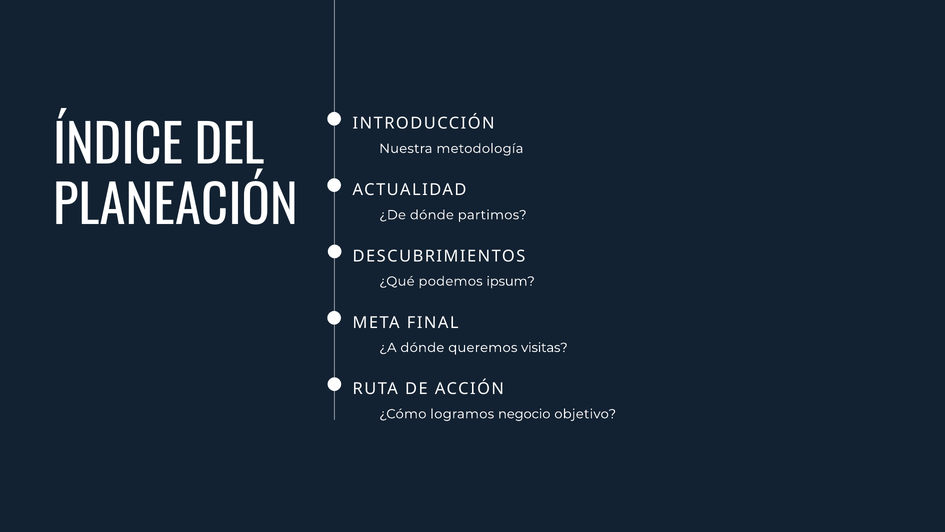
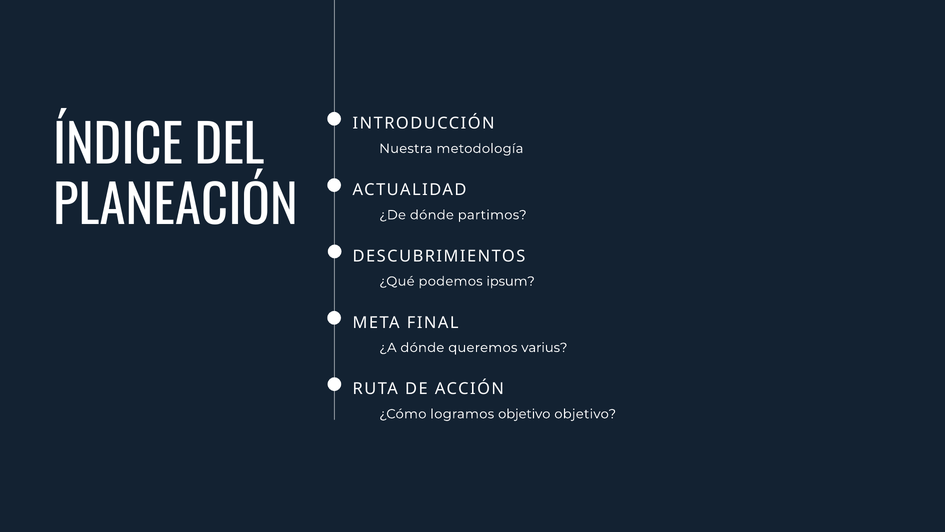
visitas: visitas -> varius (544, 347)
logramos negocio: negocio -> objetivo (524, 414)
